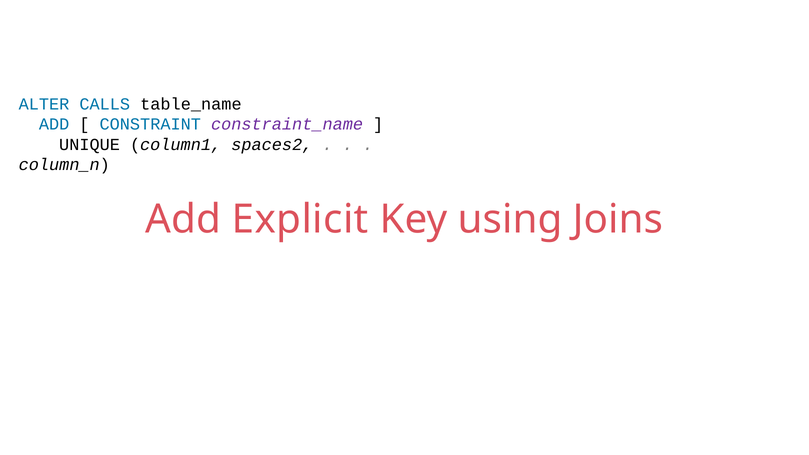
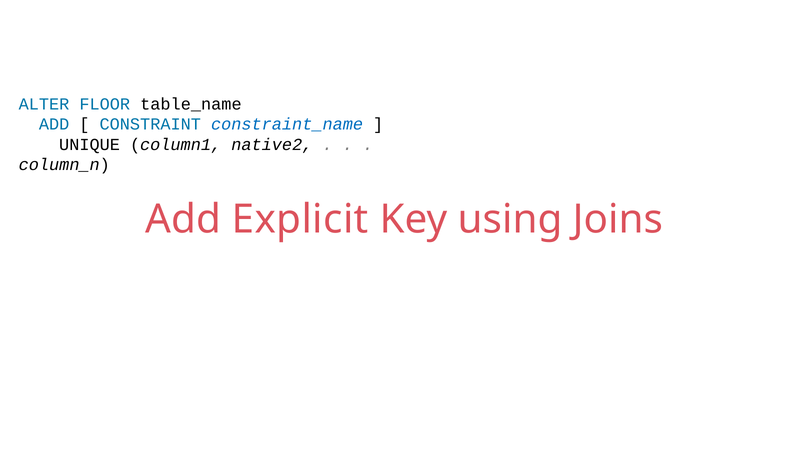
CALLS: CALLS -> FLOOR (105, 104)
constraint_name colour: purple -> blue (287, 124)
spaces2: spaces2 -> native2 (272, 145)
